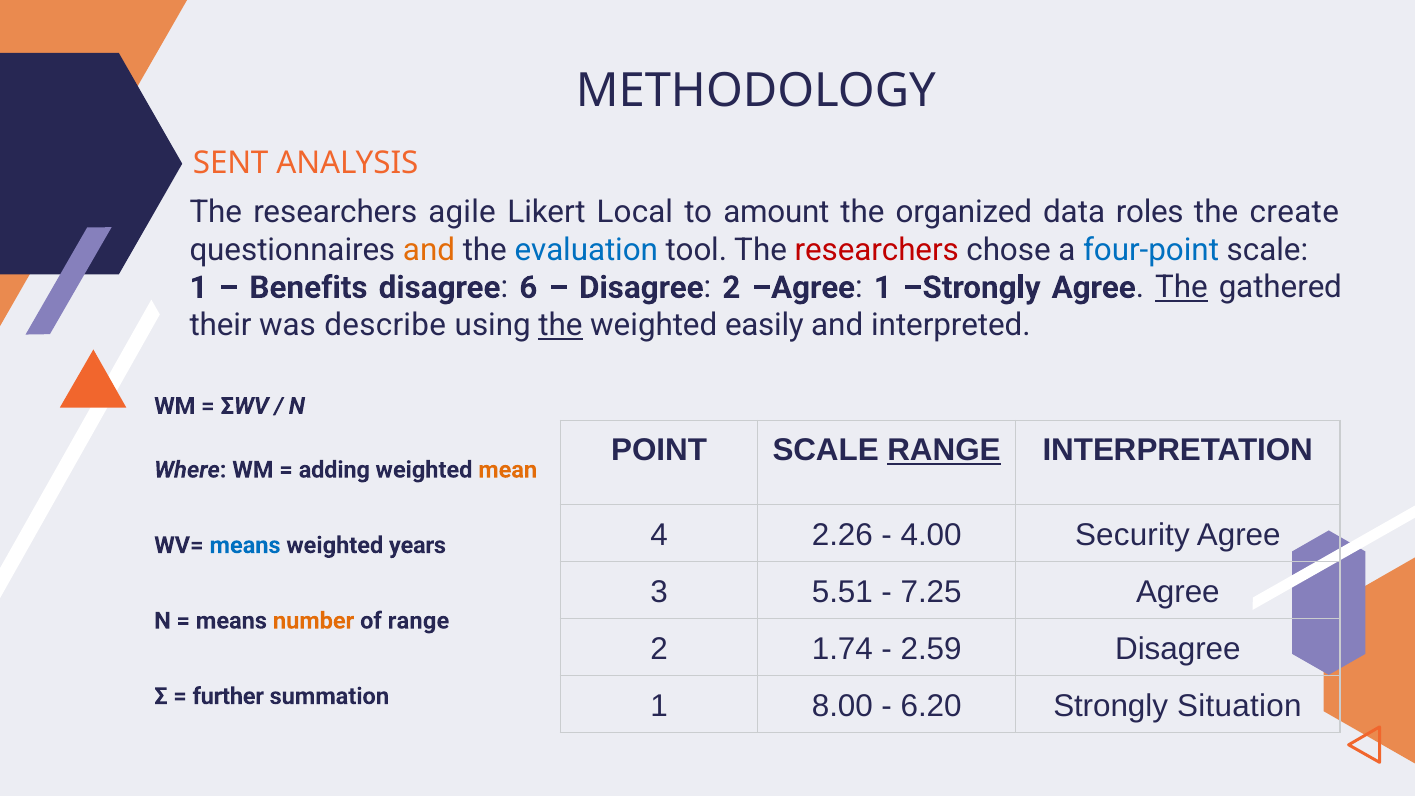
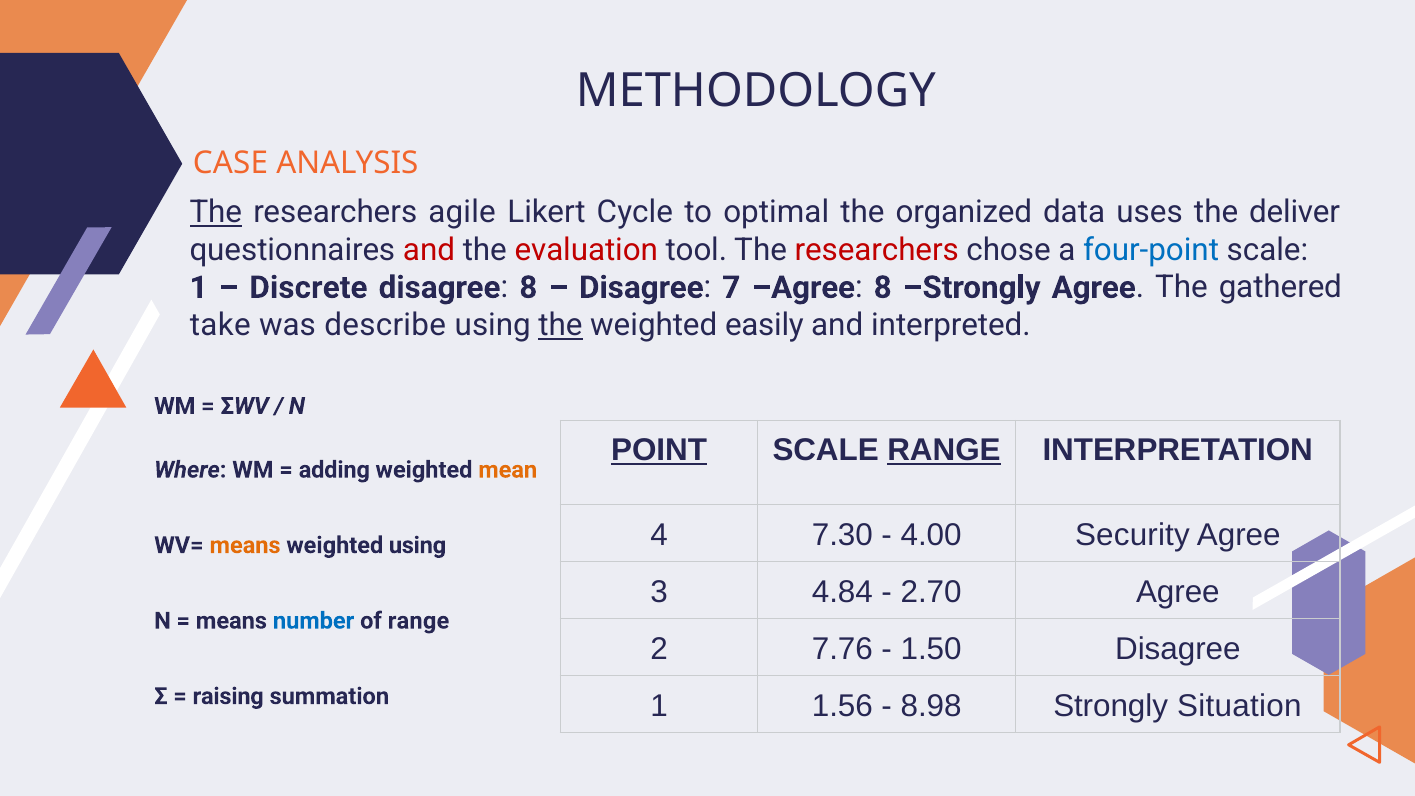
SENT: SENT -> CASE (231, 163)
The underline: none -> present (216, 212)
Local: Local -> Cycle (635, 212)
amount: amount -> optimal (776, 212)
roles: roles -> uses (1150, 212)
create: create -> deliver (1295, 212)
and colour: orange -> red (429, 250)
evaluation colour: blue -> red (586, 250)
Benefits: Benefits -> Discrete (308, 288)
disagree 6: 6 -> 8 (528, 288)
Disagree 2: 2 -> 7 (731, 288)
Agree 1: 1 -> 8 (883, 288)
The underline: present -> none (1181, 288)
their: their -> take (220, 325)
POINT underline: none -> present (659, 451)
2.26: 2.26 -> 7.30 (842, 535)
means colour: blue -> orange (245, 545)
weighted years: years -> using (417, 545)
5.51: 5.51 -> 4.84 (842, 592)
7.25: 7.25 -> 2.70 (931, 592)
number colour: orange -> blue (314, 621)
1.74: 1.74 -> 7.76 (842, 649)
2.59: 2.59 -> 1.50 (931, 649)
further: further -> raising (228, 696)
8.00: 8.00 -> 1.56 (842, 706)
6.20: 6.20 -> 8.98 (931, 706)
